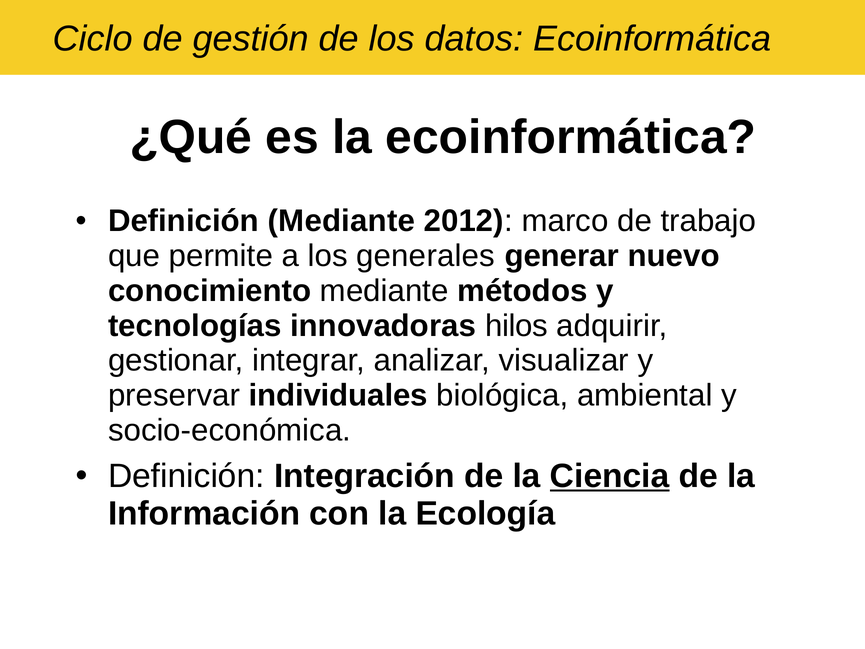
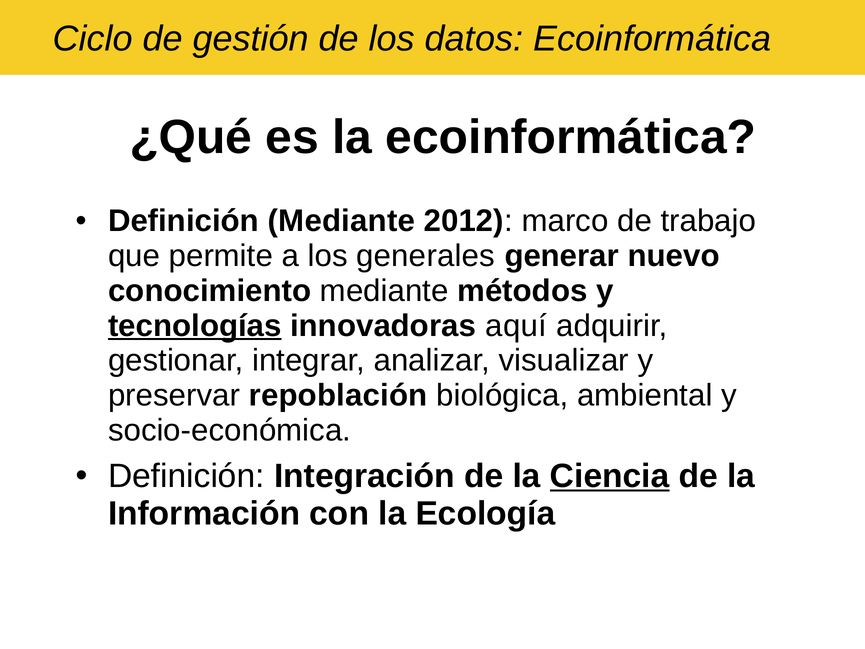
tecnologías underline: none -> present (195, 326)
hilos: hilos -> aquí (516, 326)
individuales: individuales -> repoblación (338, 395)
